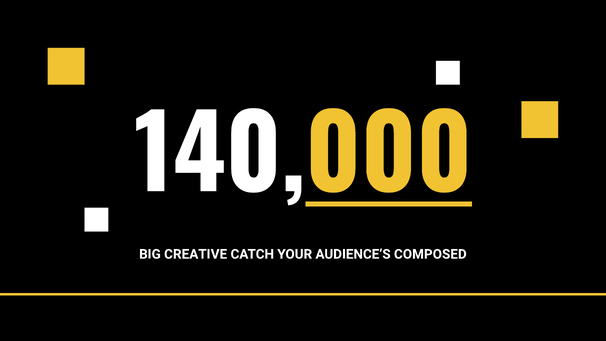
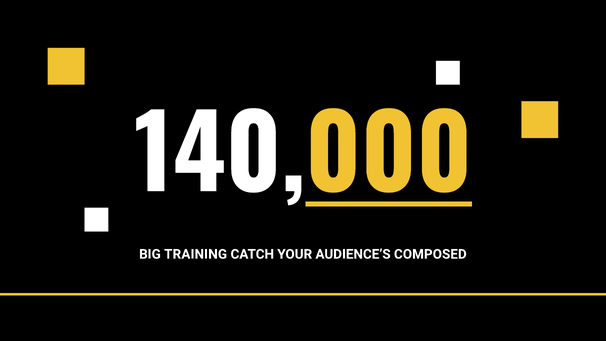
CREATIVE: CREATIVE -> TRAINING (196, 254)
